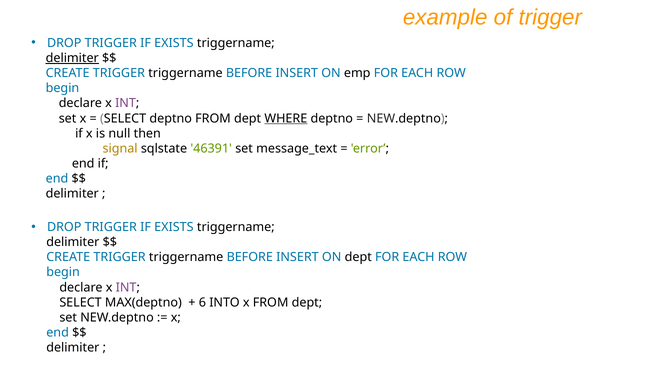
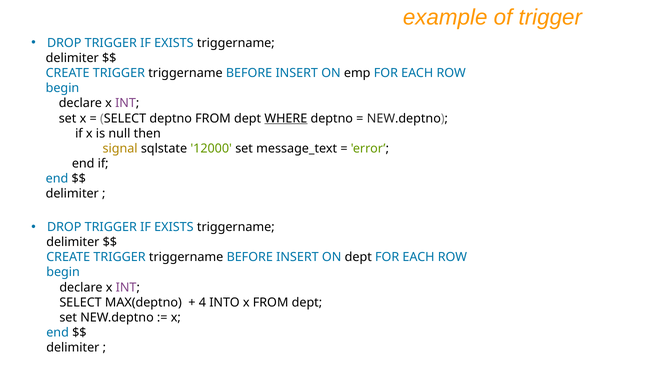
delimiter underline: present -> none (72, 58)
46391: 46391 -> 12000 (211, 149)
6: 6 -> 4 (202, 303)
